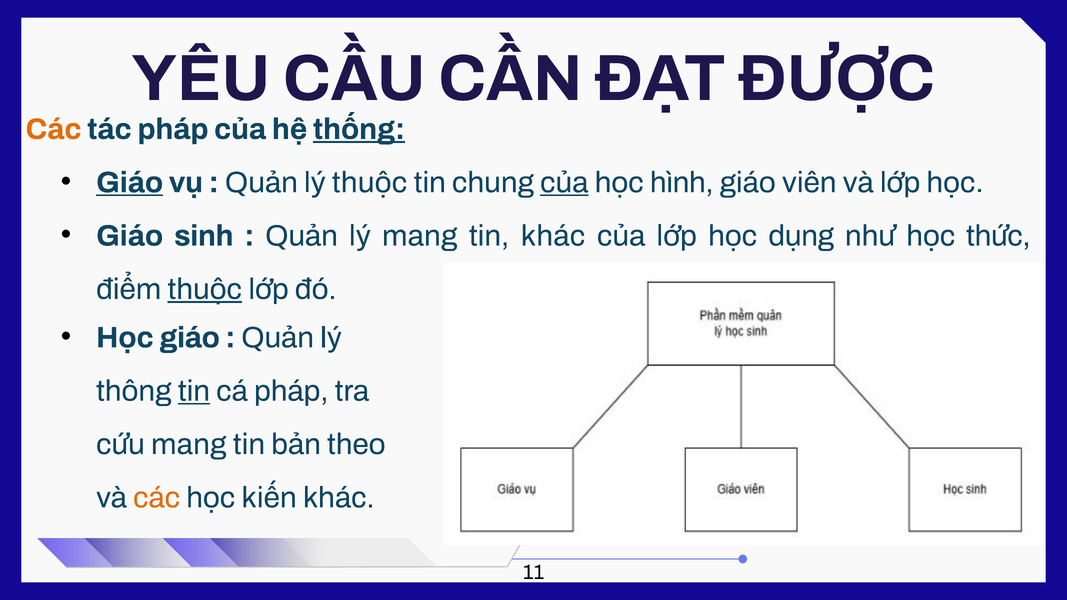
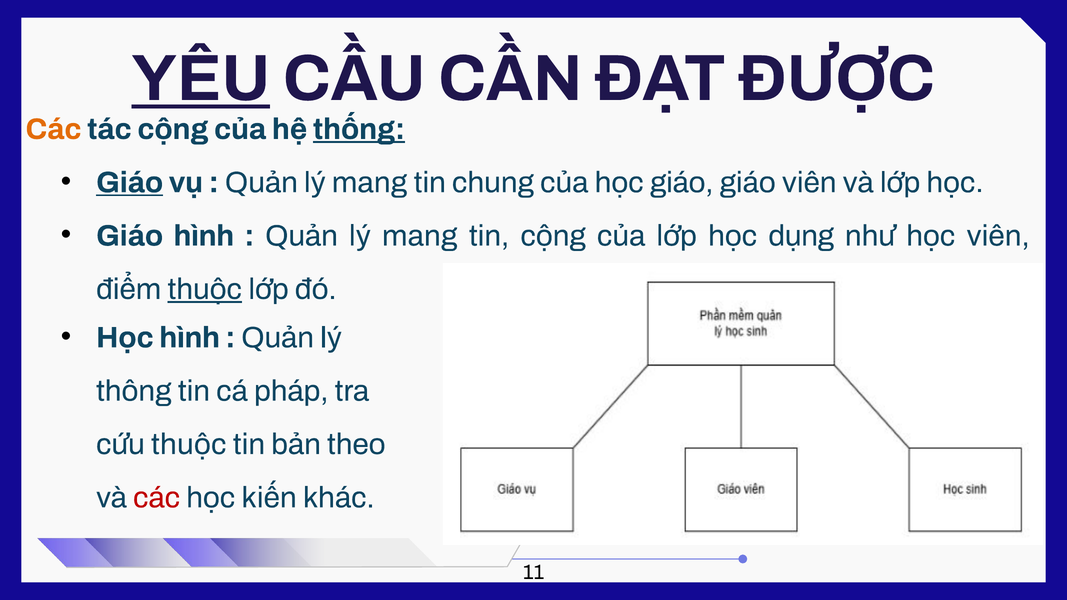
YÊU underline: none -> present (201, 79)
tác pháp: pháp -> cộng (173, 129)
thuộc: thuộc -> mang (370, 183)
của underline: present -> none (564, 183)
hình: hình -> giáo (682, 183)
Giáo sinh: sinh -> hình (204, 236)
tin khác: khác -> cộng (553, 236)
thức: thức -> viên (998, 236)
Học giáo: giáo -> hình (190, 338)
tin underline: present -> none (194, 391)
cứu mang: mang -> thuộc (189, 444)
các colour: orange -> red (157, 498)
